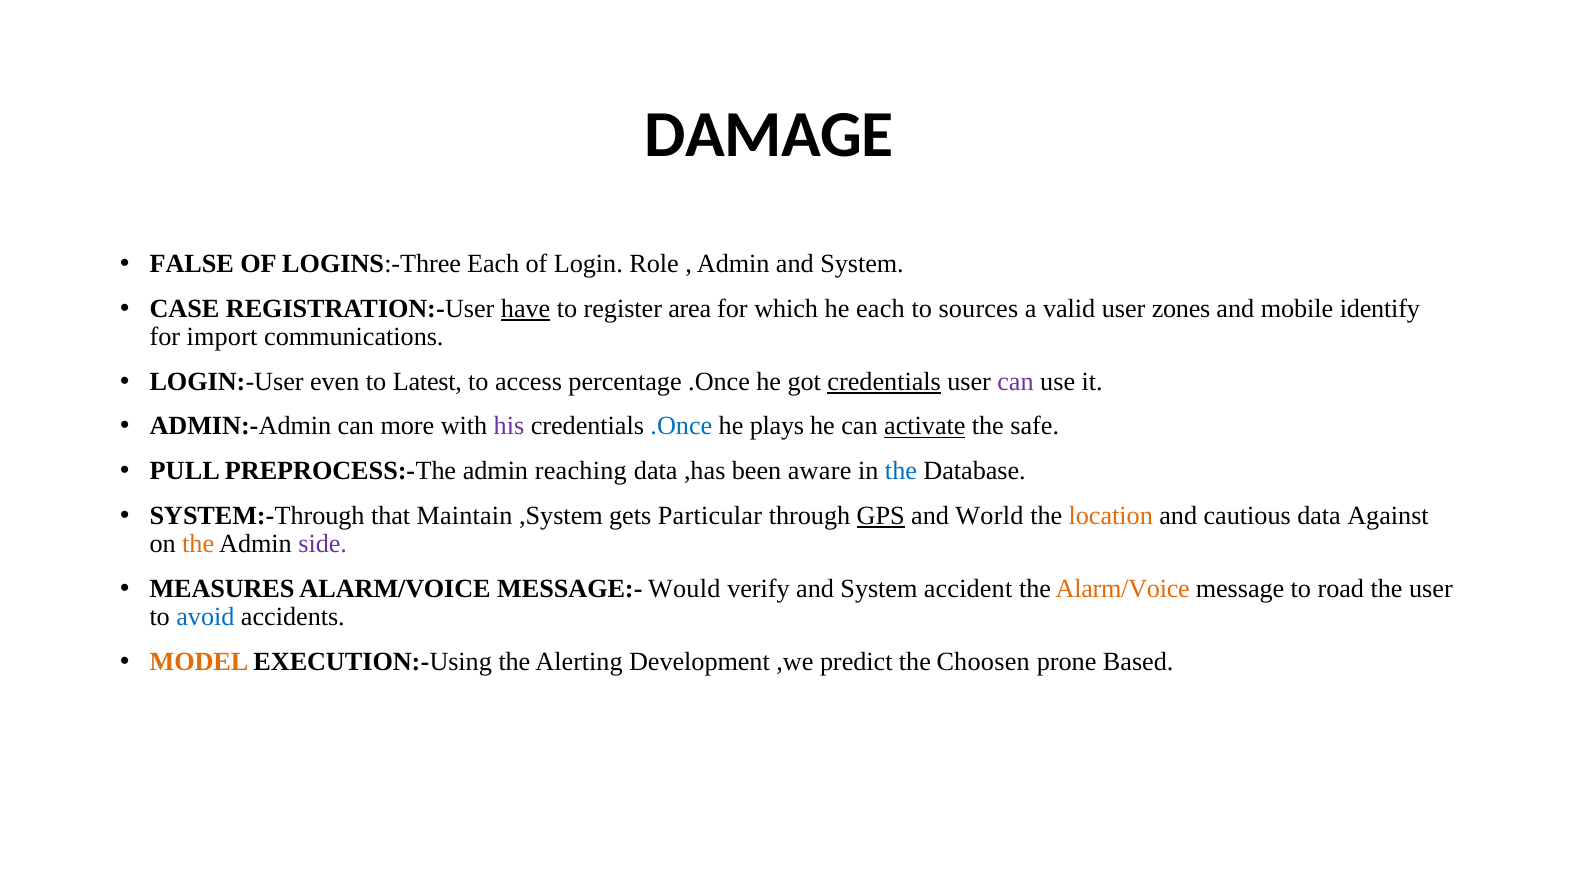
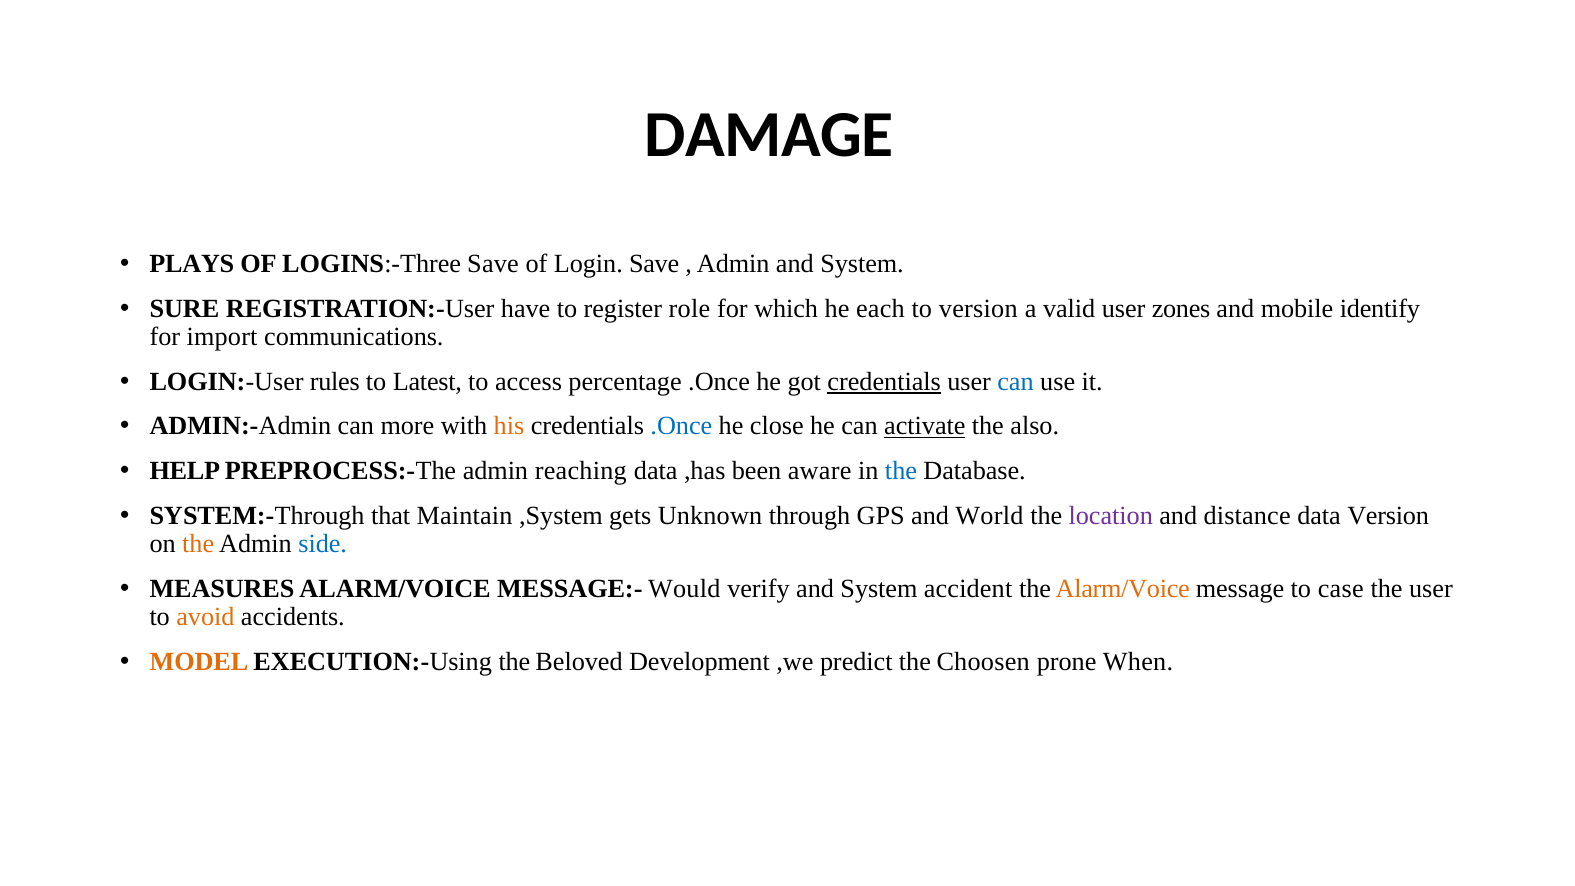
FALSE: FALSE -> PLAYS (192, 264)
LOGINS:-Three Each: Each -> Save (493, 264)
Login Role: Role -> Save (654, 264)
CASE: CASE -> SURE (184, 309)
have underline: present -> none (526, 309)
area: area -> role (689, 309)
to sources: sources -> version (978, 309)
even: even -> rules (335, 381)
can colour: purple -> blue (1016, 381)
his colour: purple -> orange (509, 426)
plays: plays -> close (777, 426)
safe: safe -> also (1035, 426)
PULL: PULL -> HELP (185, 471)
Particular: Particular -> Unknown (710, 516)
GPS underline: present -> none (881, 516)
location colour: orange -> purple (1111, 516)
cautious: cautious -> distance (1247, 516)
data Against: Against -> Version (1388, 516)
side colour: purple -> blue (323, 544)
road: road -> case (1341, 589)
avoid colour: blue -> orange (205, 617)
Alerting: Alerting -> Beloved (579, 661)
Based: Based -> When (1138, 661)
